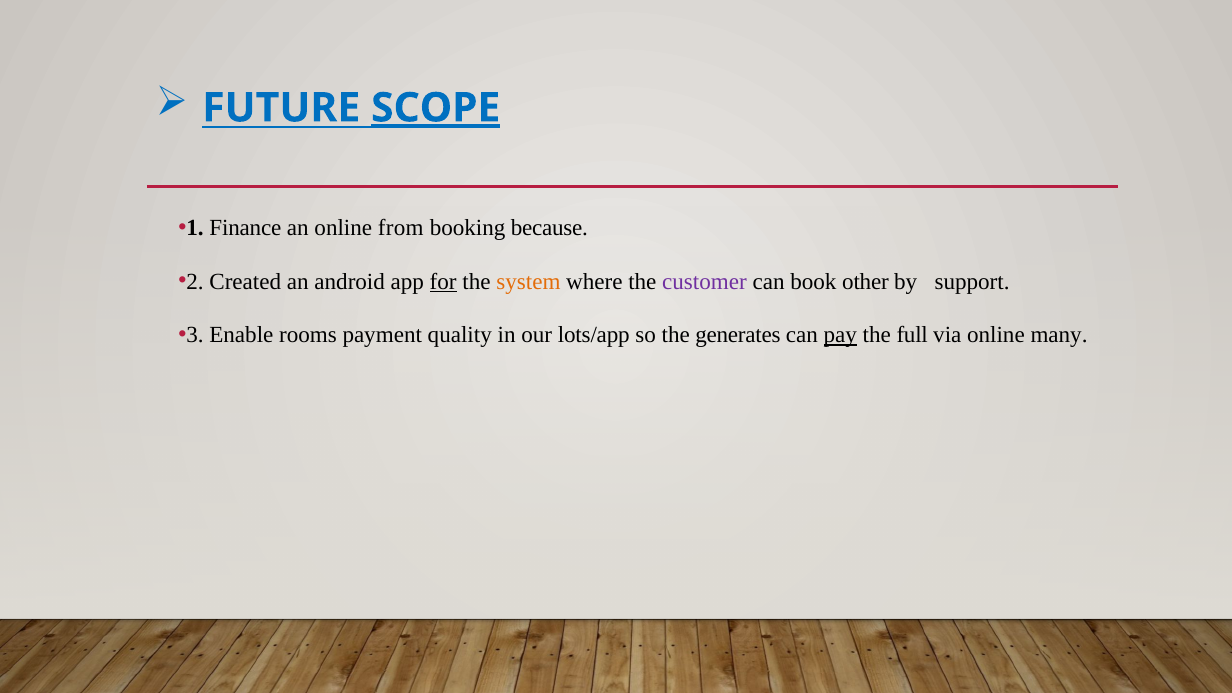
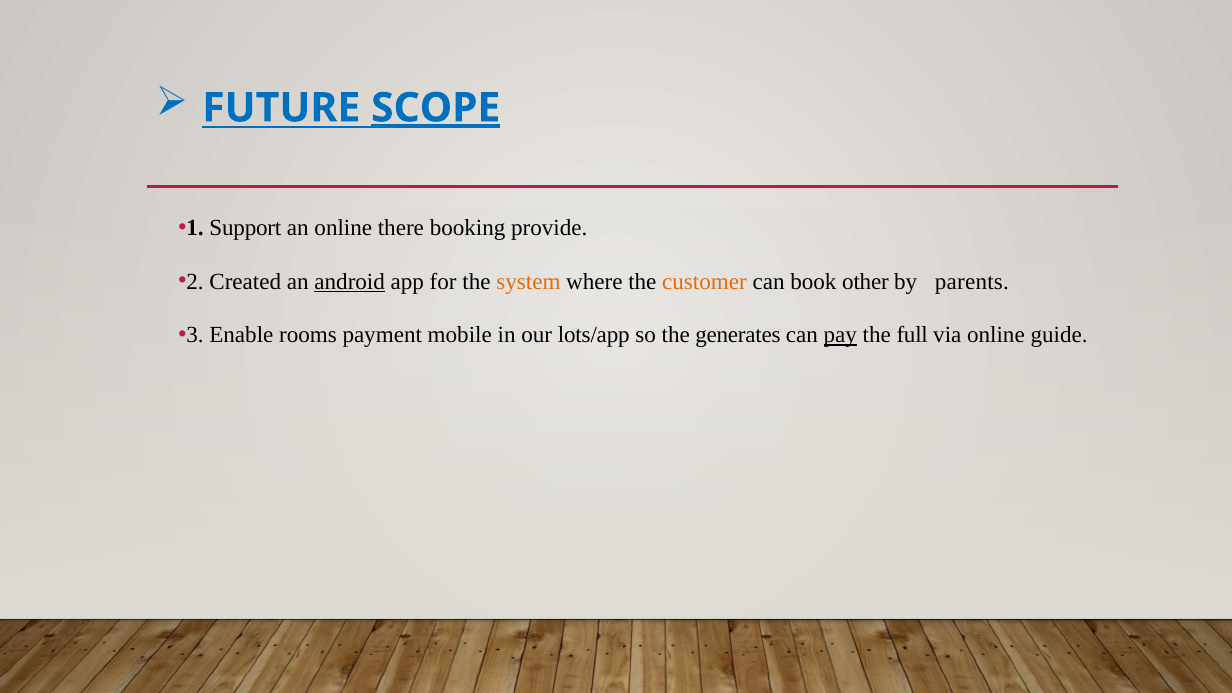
Finance: Finance -> Support (245, 228)
from: from -> there (401, 228)
because: because -> provide (549, 228)
android underline: none -> present (350, 281)
for underline: present -> none (443, 281)
customer colour: purple -> orange (705, 281)
support: support -> parents (972, 281)
quality: quality -> mobile (460, 335)
many: many -> guide (1059, 335)
